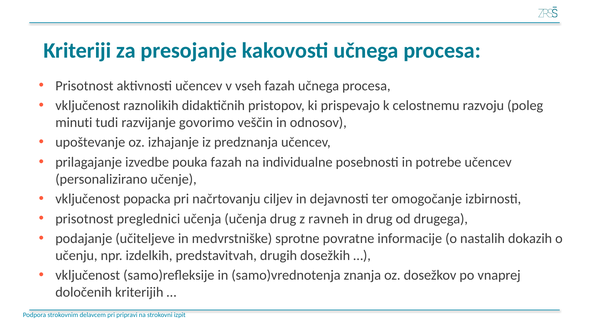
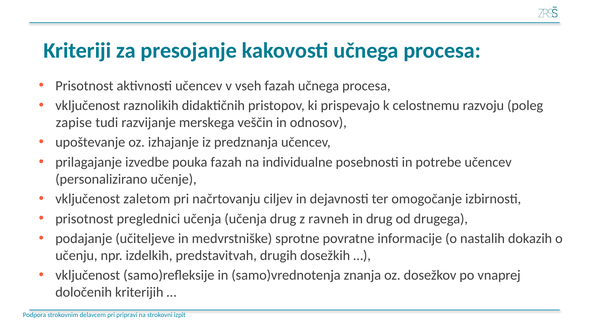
minuti: minuti -> zapise (74, 123)
govorimo: govorimo -> merskega (207, 123)
popacka: popacka -> zaletom (147, 199)
